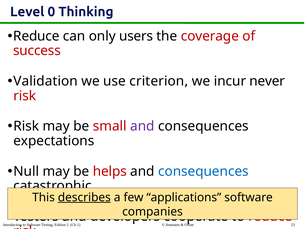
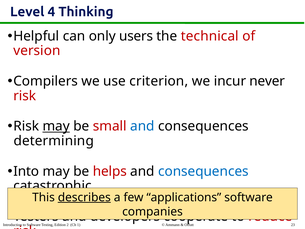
0: 0 -> 4 (51, 12)
Reduce: Reduce -> Helpful (36, 36)
coverage: coverage -> technical (210, 36)
success: success -> version (37, 51)
Validation: Validation -> Compilers (46, 81)
may underline: none -> present (56, 126)
and colour: purple -> blue (142, 126)
expectations: expectations -> determining (54, 141)
Null: Null -> Into (26, 171)
